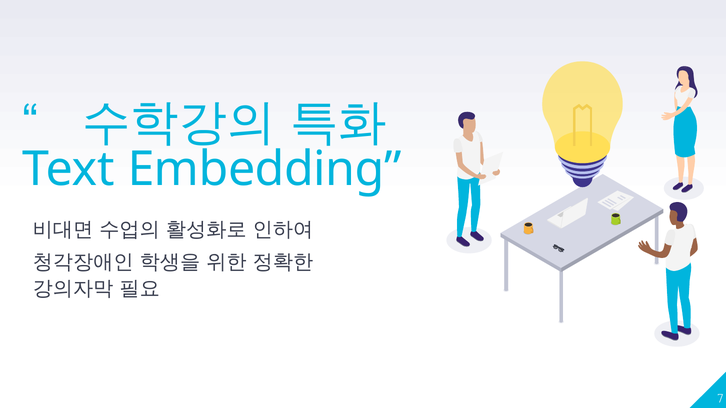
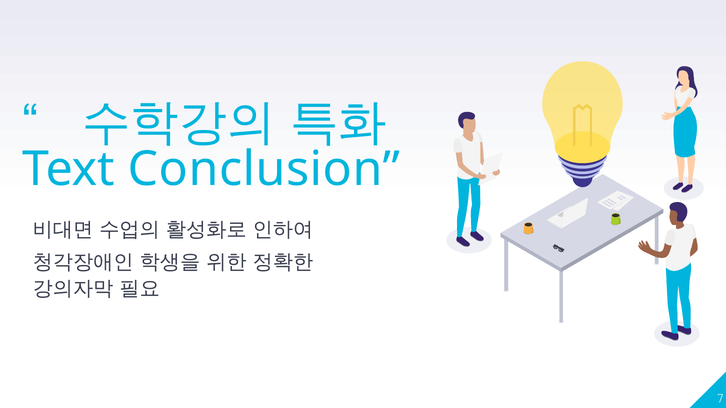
Embedding: Embedding -> Conclusion (264, 169)
